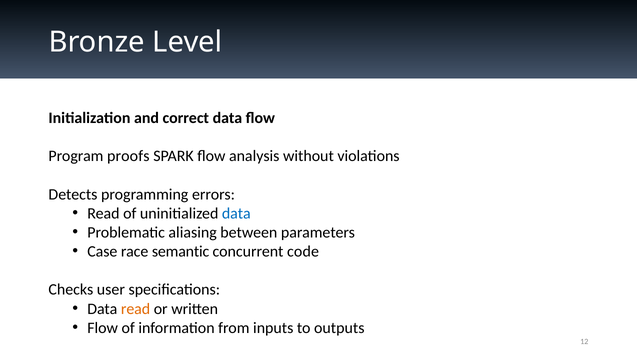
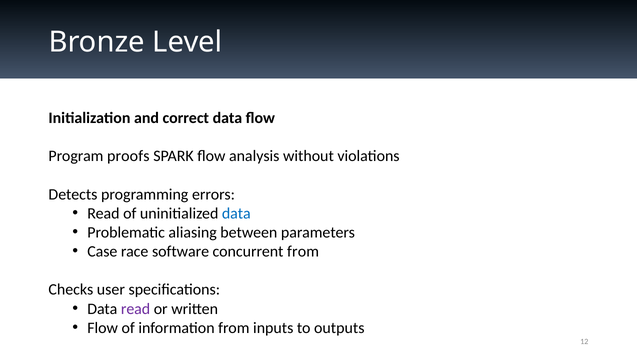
semantic: semantic -> software (181, 252)
concurrent code: code -> from (303, 252)
read colour: orange -> purple (136, 309)
